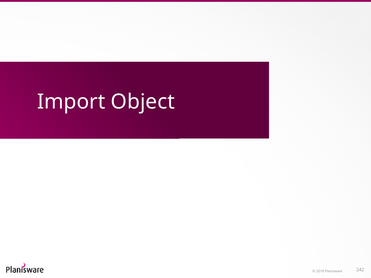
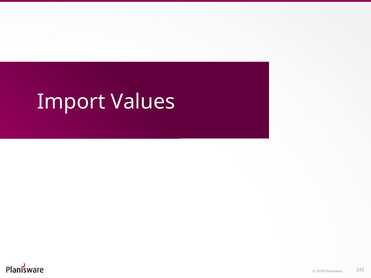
Object: Object -> Values (143, 102)
